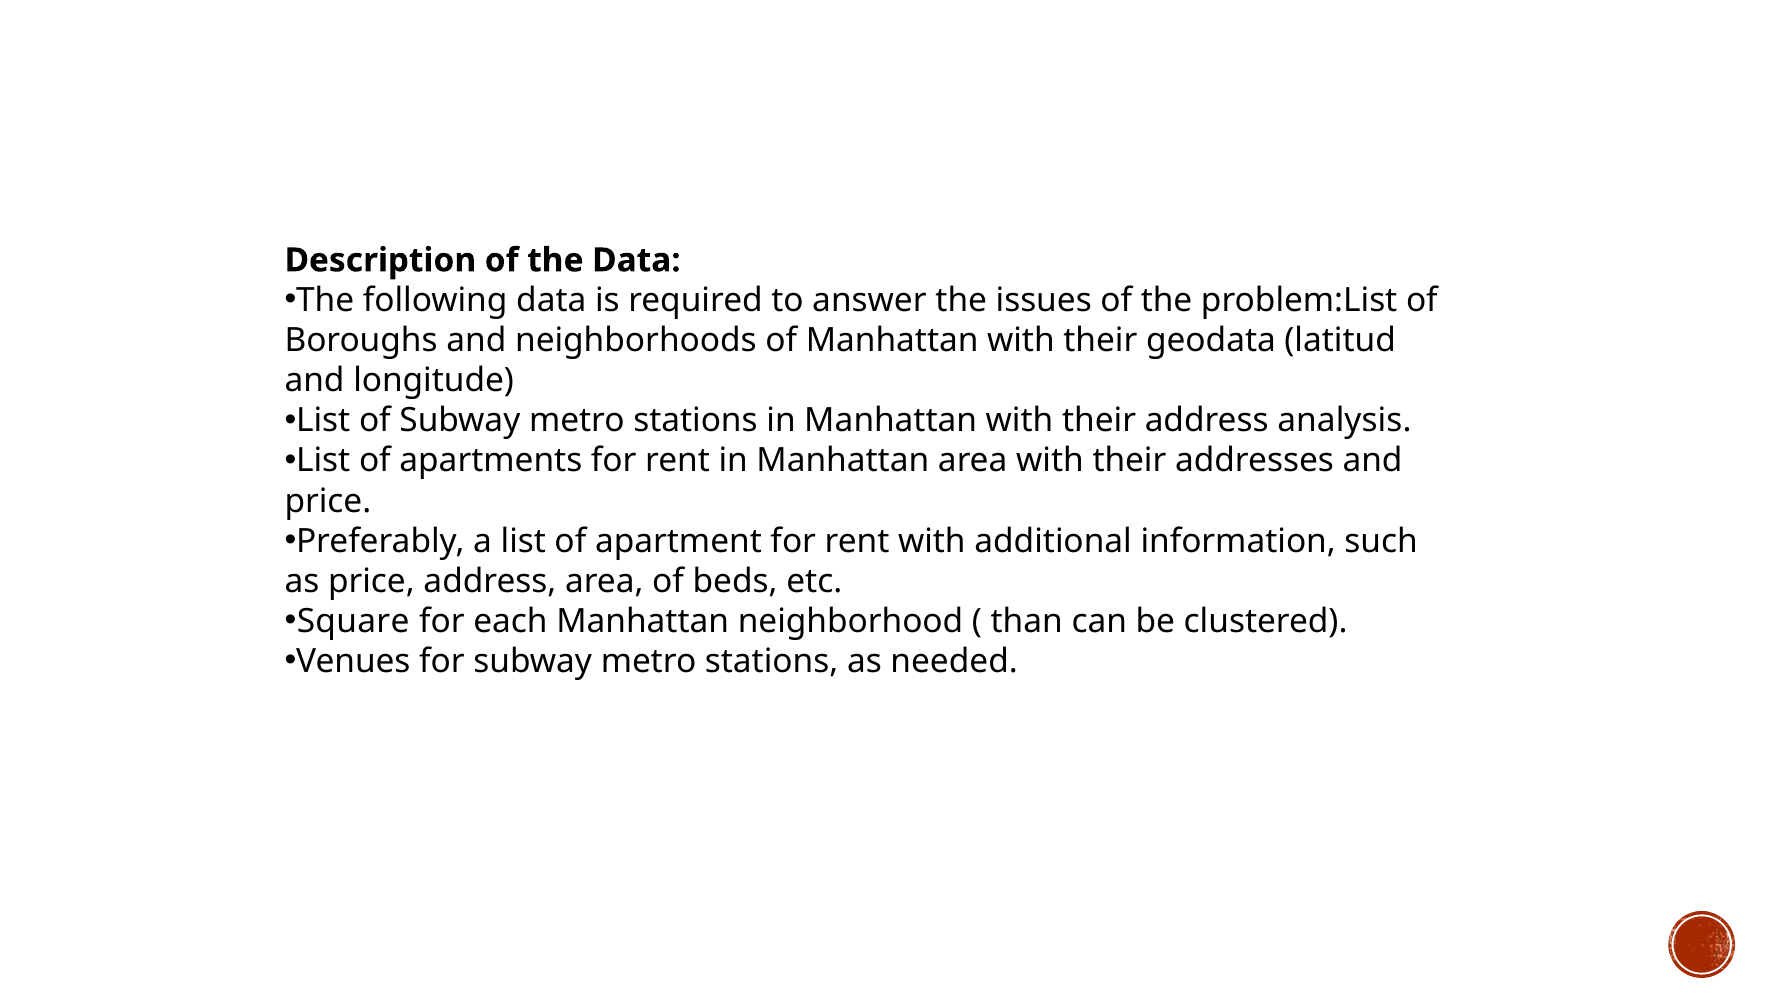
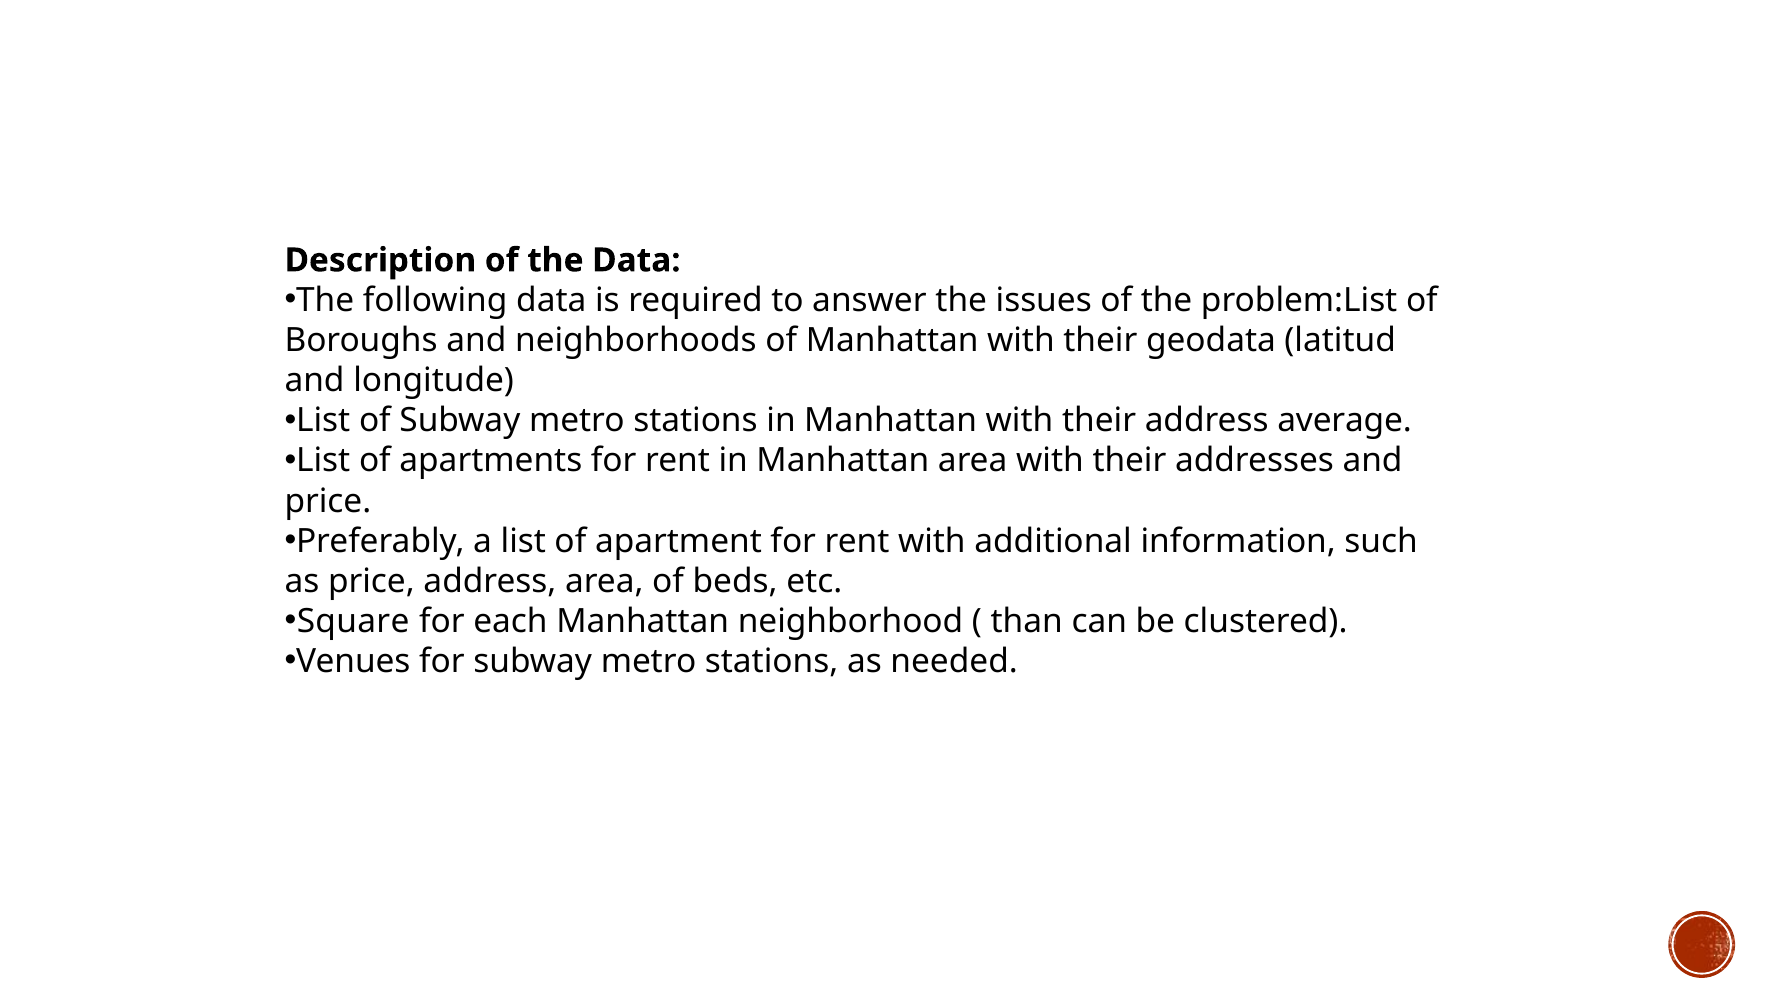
analysis: analysis -> average (1345, 421)
